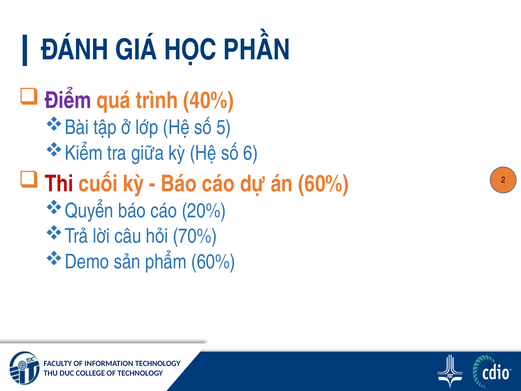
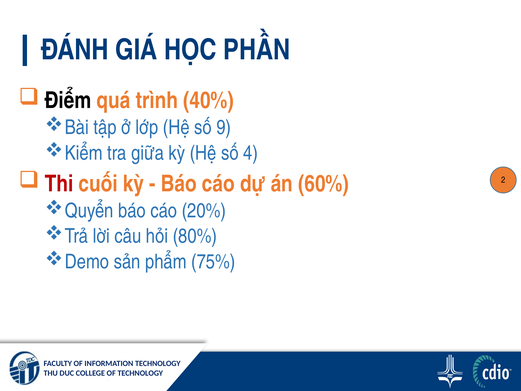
Điểm colour: purple -> black (68, 100)
5: 5 -> 9 (224, 127)
6: 6 -> 4 (251, 153)
70%: 70% -> 80% (195, 236)
phẩm 60%: 60% -> 75% (213, 262)
